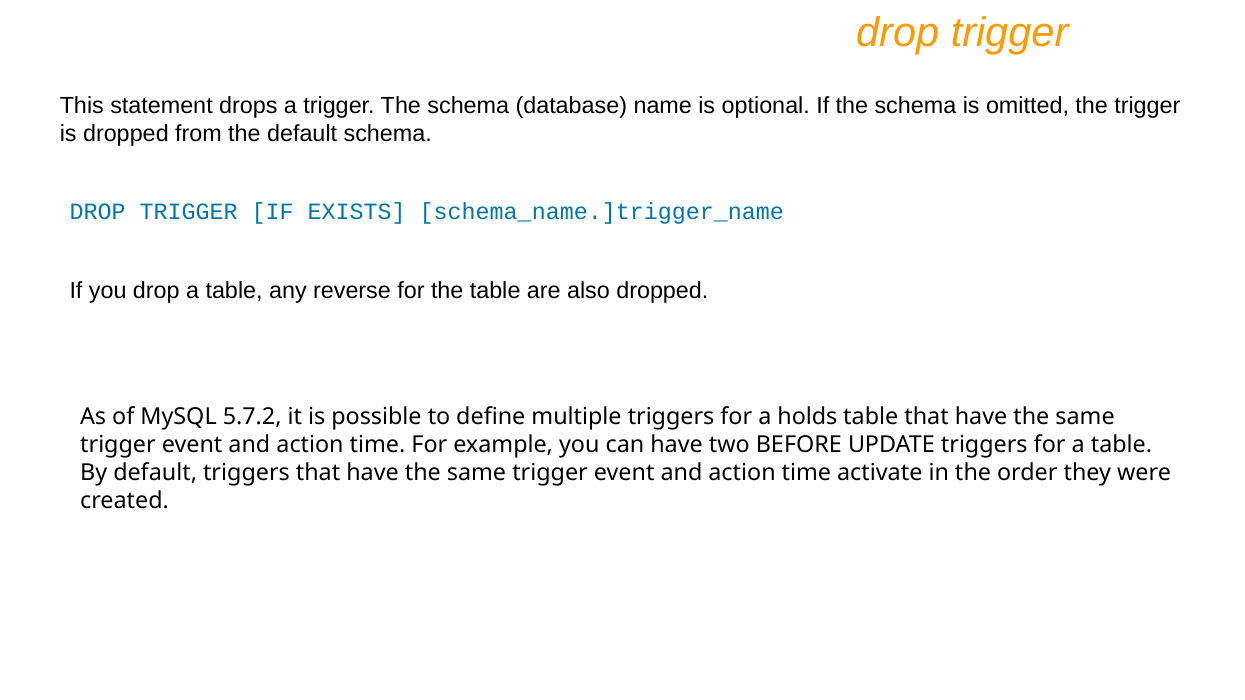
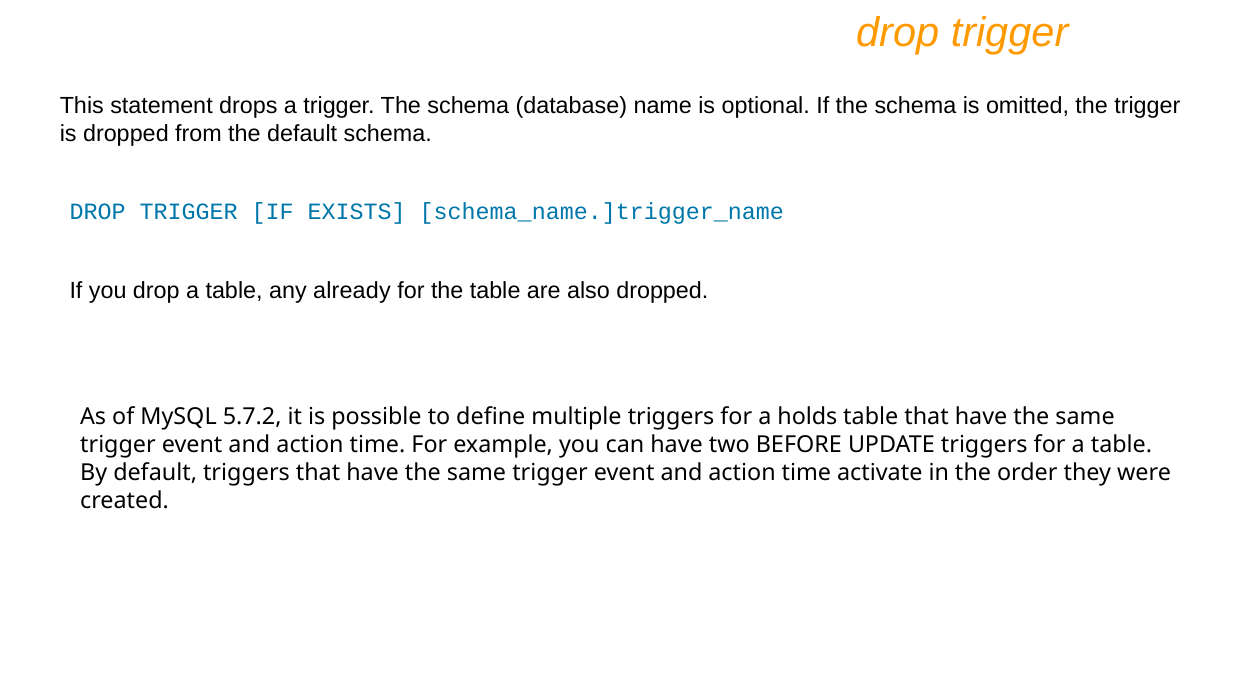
reverse: reverse -> already (352, 291)
